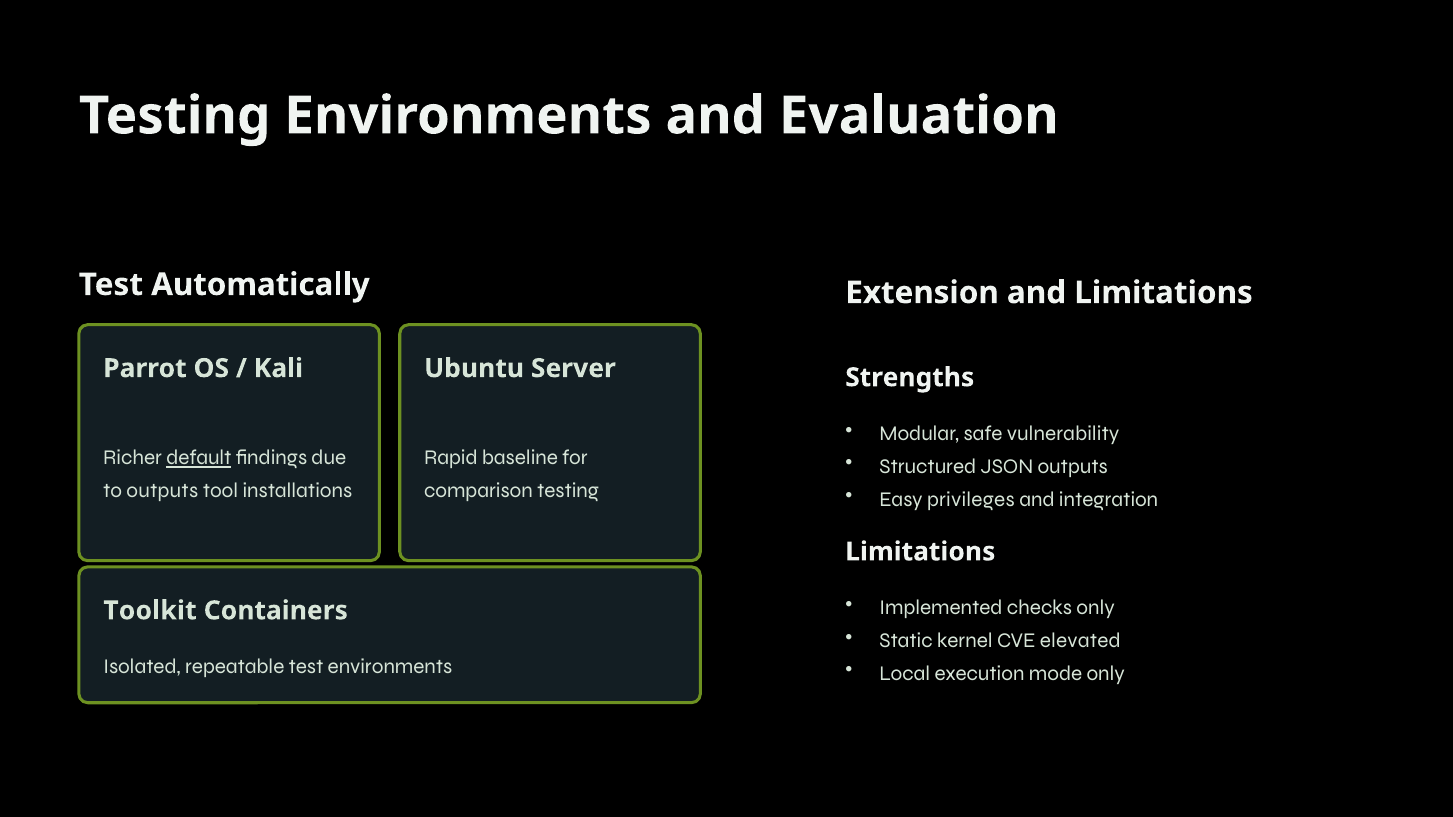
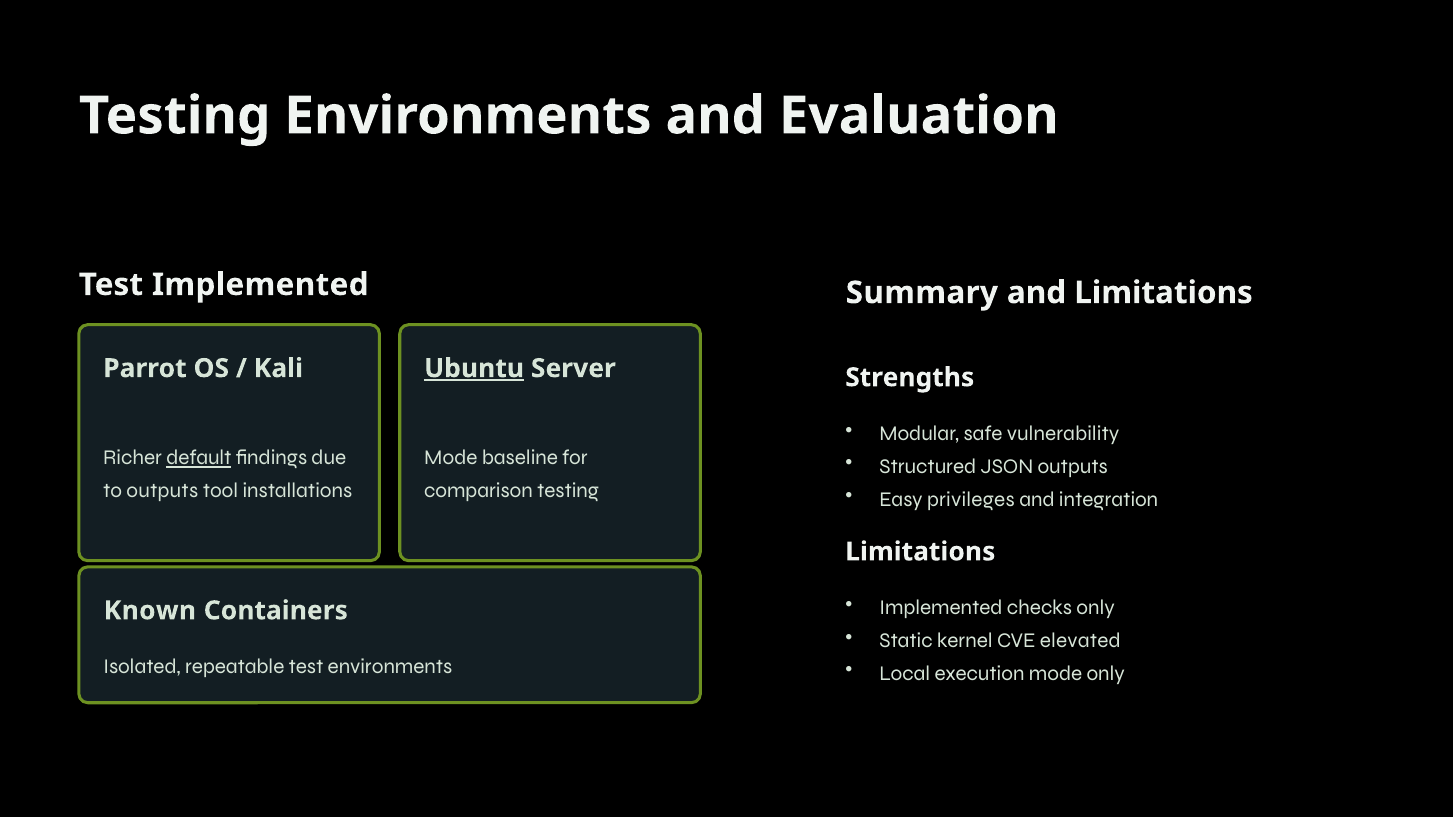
Test Automatically: Automatically -> Implemented (260, 285)
Extension: Extension -> Summary (922, 293)
Ubuntu underline: none -> present (474, 369)
Rapid: Rapid -> Mode (451, 458)
Toolkit: Toolkit -> Known (150, 611)
